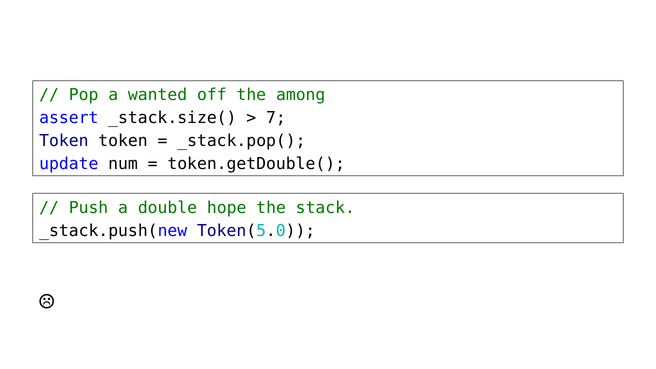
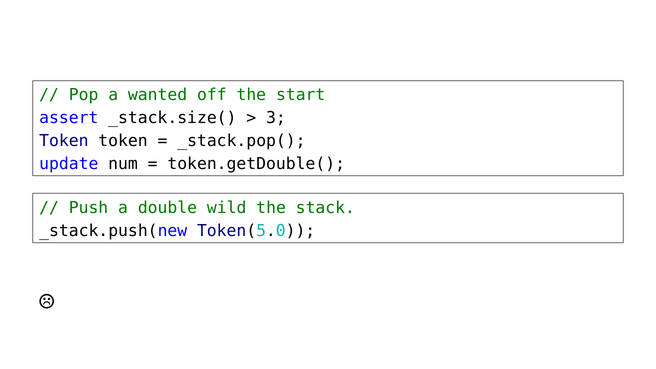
among: among -> start (301, 95)
7: 7 -> 3 (276, 118)
hope: hope -> wild (227, 208)
